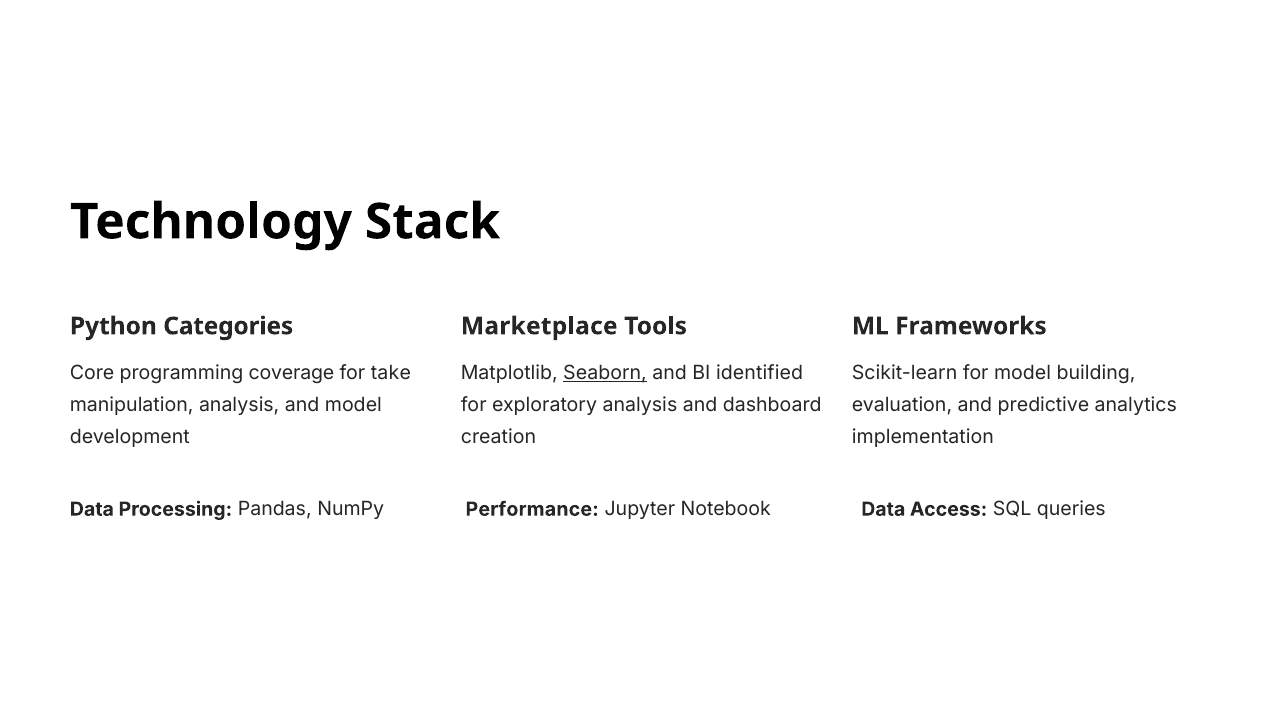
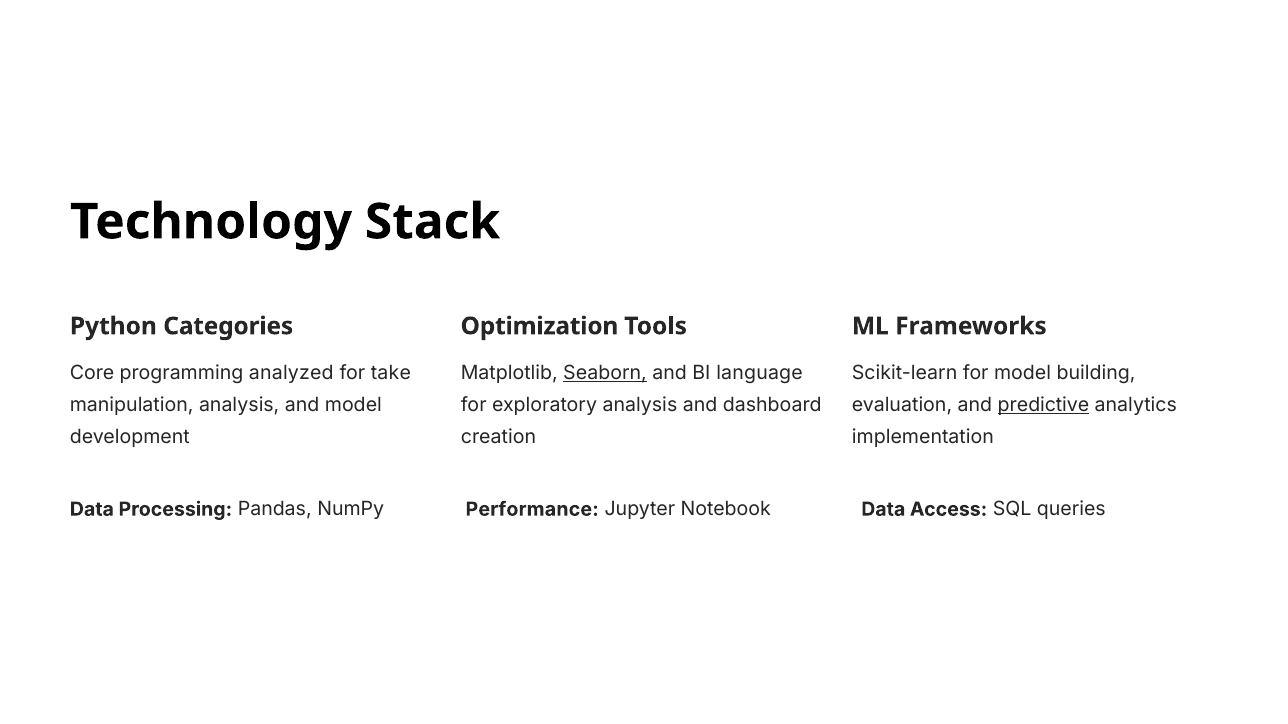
Marketplace: Marketplace -> Optimization (539, 326)
coverage: coverage -> analyzed (291, 373)
identified: identified -> language (760, 373)
predictive underline: none -> present (1043, 405)
